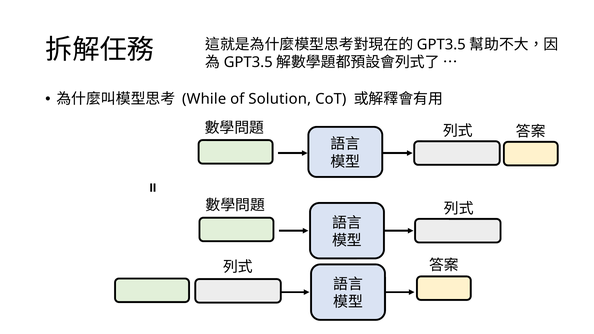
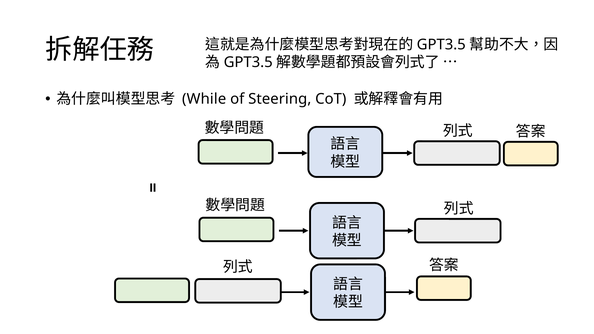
Solution: Solution -> Steering (280, 99)
